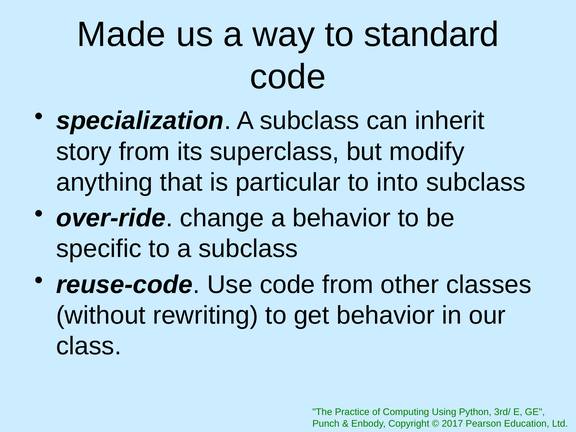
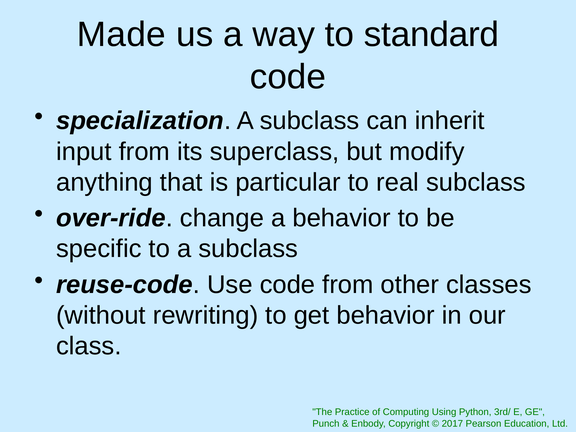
story: story -> input (84, 152)
into: into -> real (398, 182)
